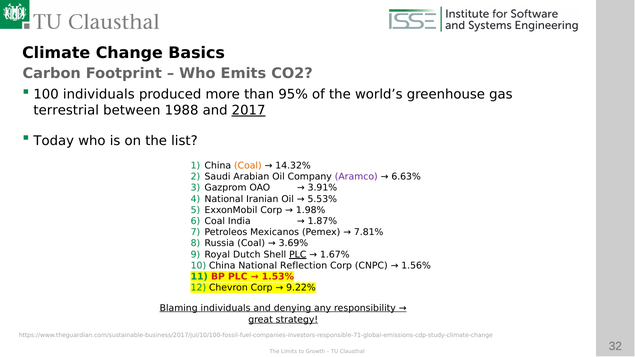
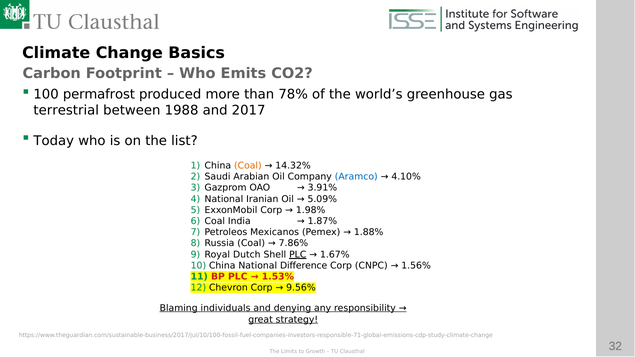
100 individuals: individuals -> permafrost (99, 95)
95%: 95% -> 78% (293, 95)
2017 underline: present -> none (249, 110)
Aramco colour: purple -> blue (356, 177)
6.63%: 6.63% -> 4.10% (406, 177)
5.53%: 5.53% -> 5.09% (322, 199)
7.81%: 7.81% -> 1.88% (369, 232)
3.69%: 3.69% -> 7.86% (293, 244)
Reflection: Reflection -> Difference (304, 266)
9.22%: 9.22% -> 9.56% (301, 288)
